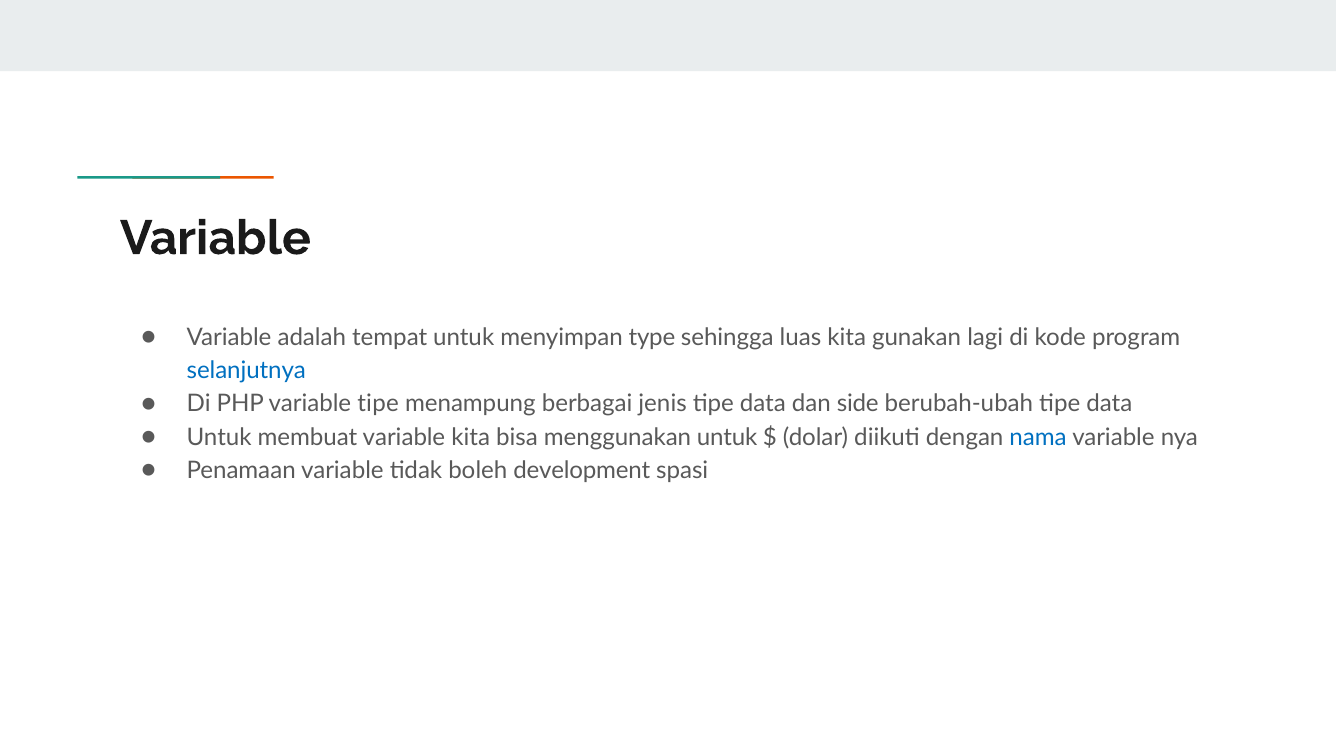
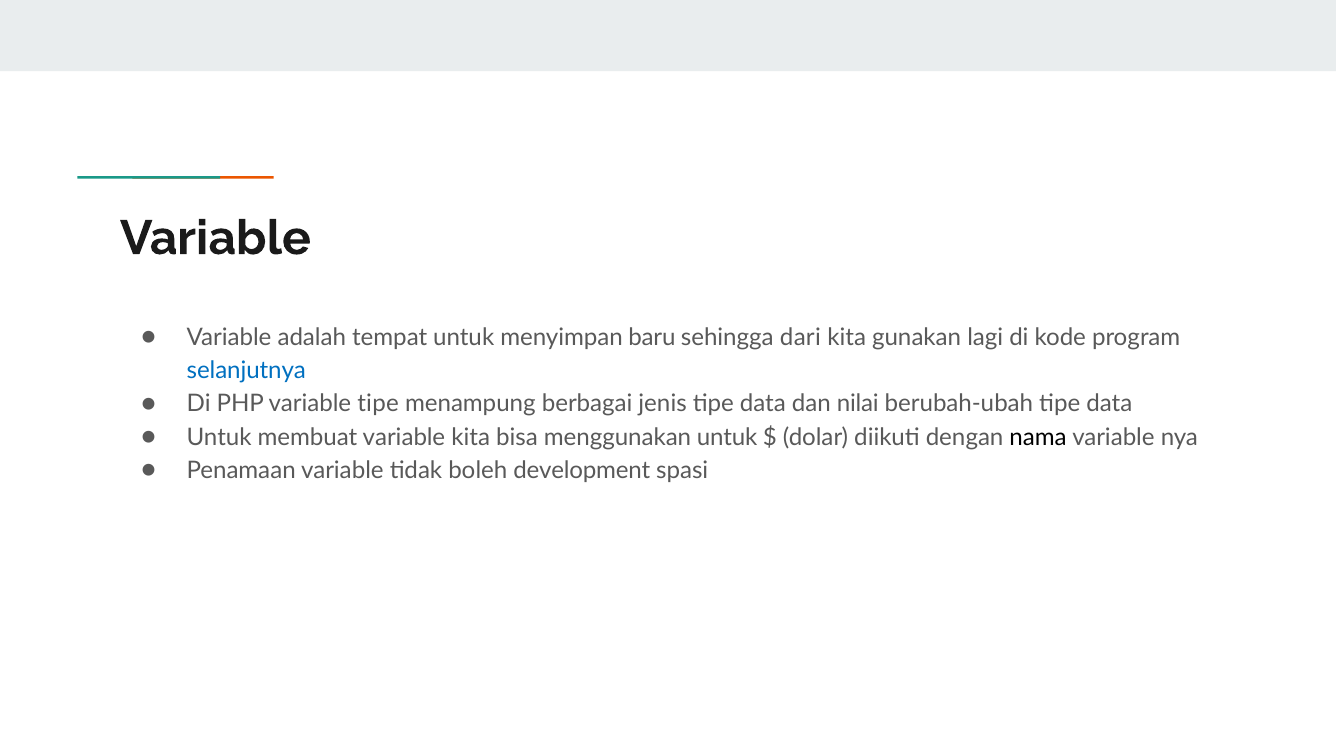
type: type -> baru (652, 338)
luas: luas -> dari (800, 338)
side: side -> nilai (858, 404)
nama colour: blue -> black (1038, 437)
